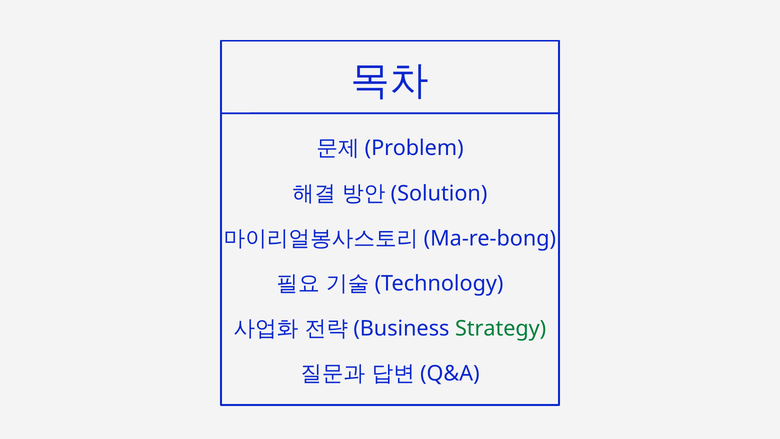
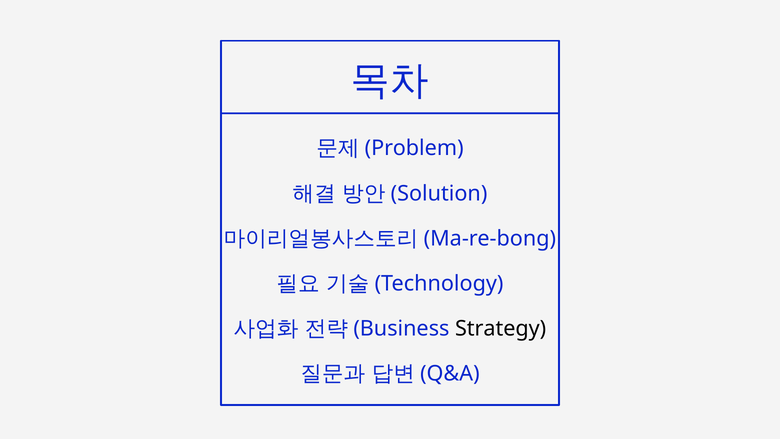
Strategy colour: green -> black (501, 328)
